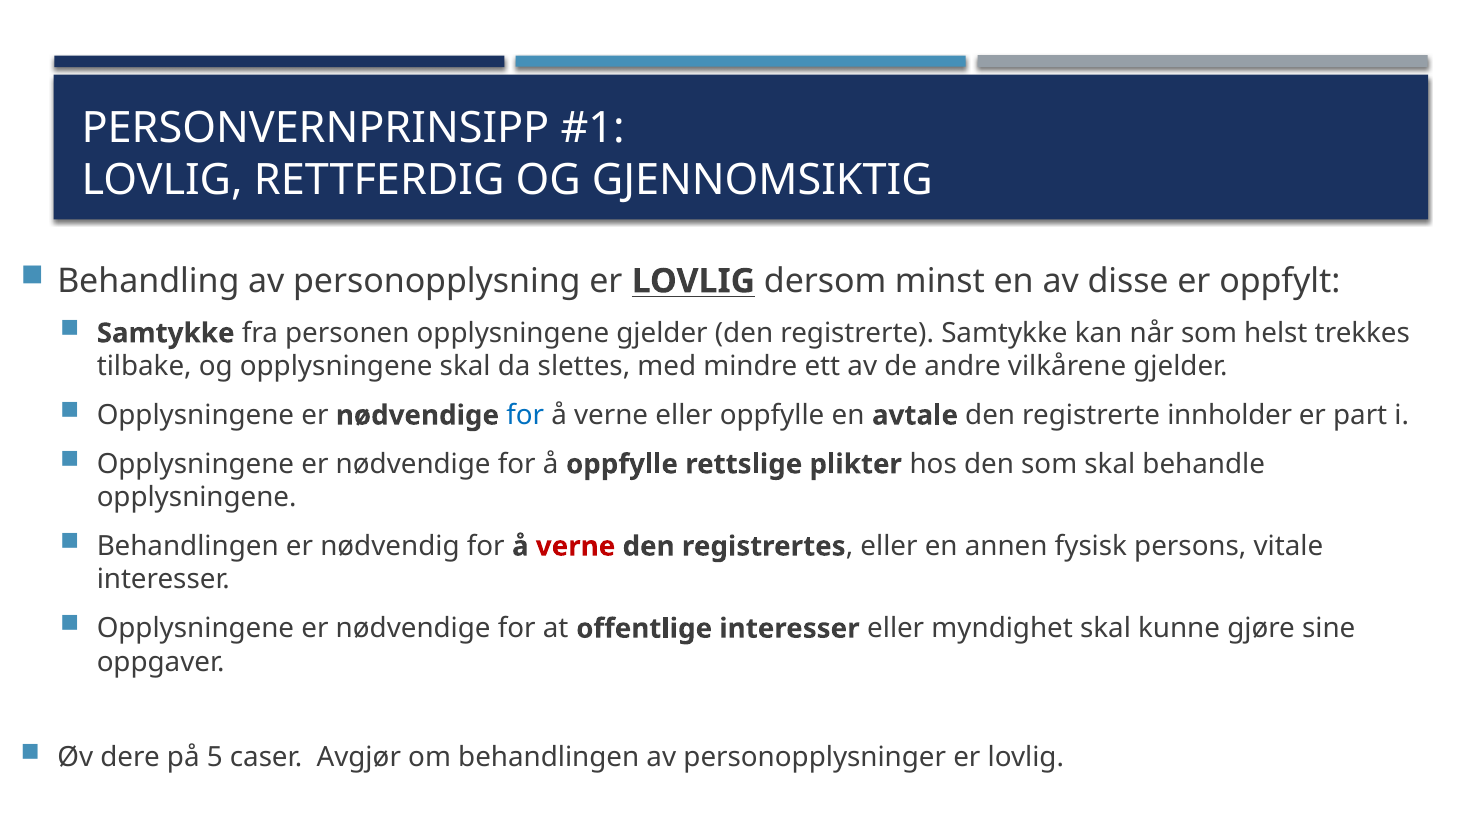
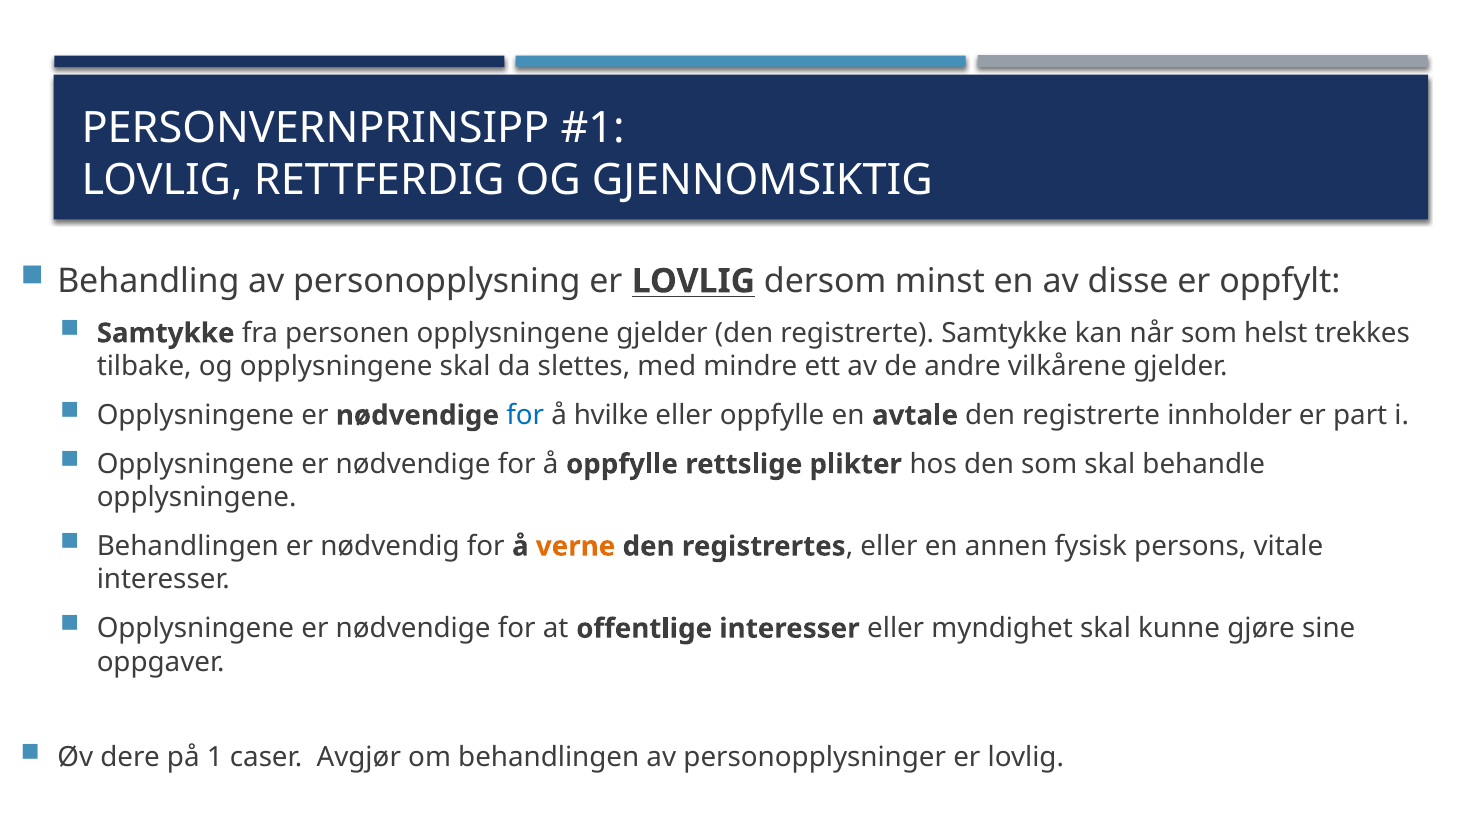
verne: verne -> hvilke (611, 415)
verne colour: red -> orange (576, 546)
5: 5 -> 1 (215, 757)
